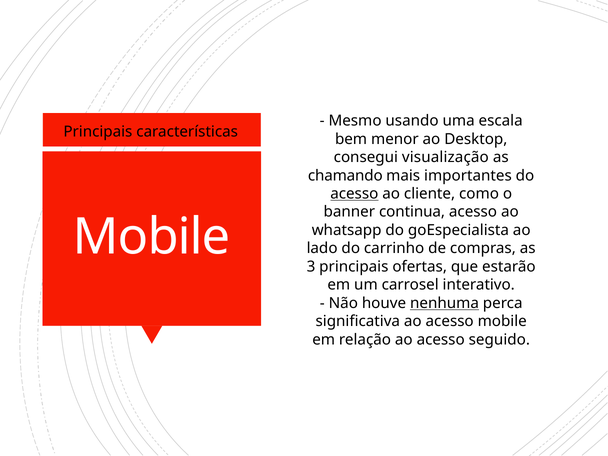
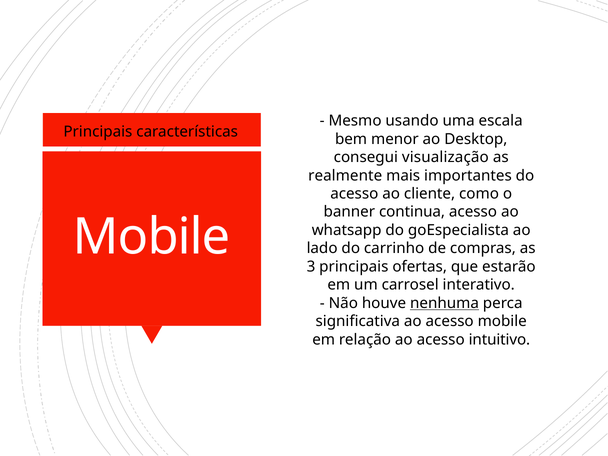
chamando: chamando -> realmente (345, 175)
acesso underline: present -> none (354, 194)
seguido: seguido -> intuitivo (499, 340)
